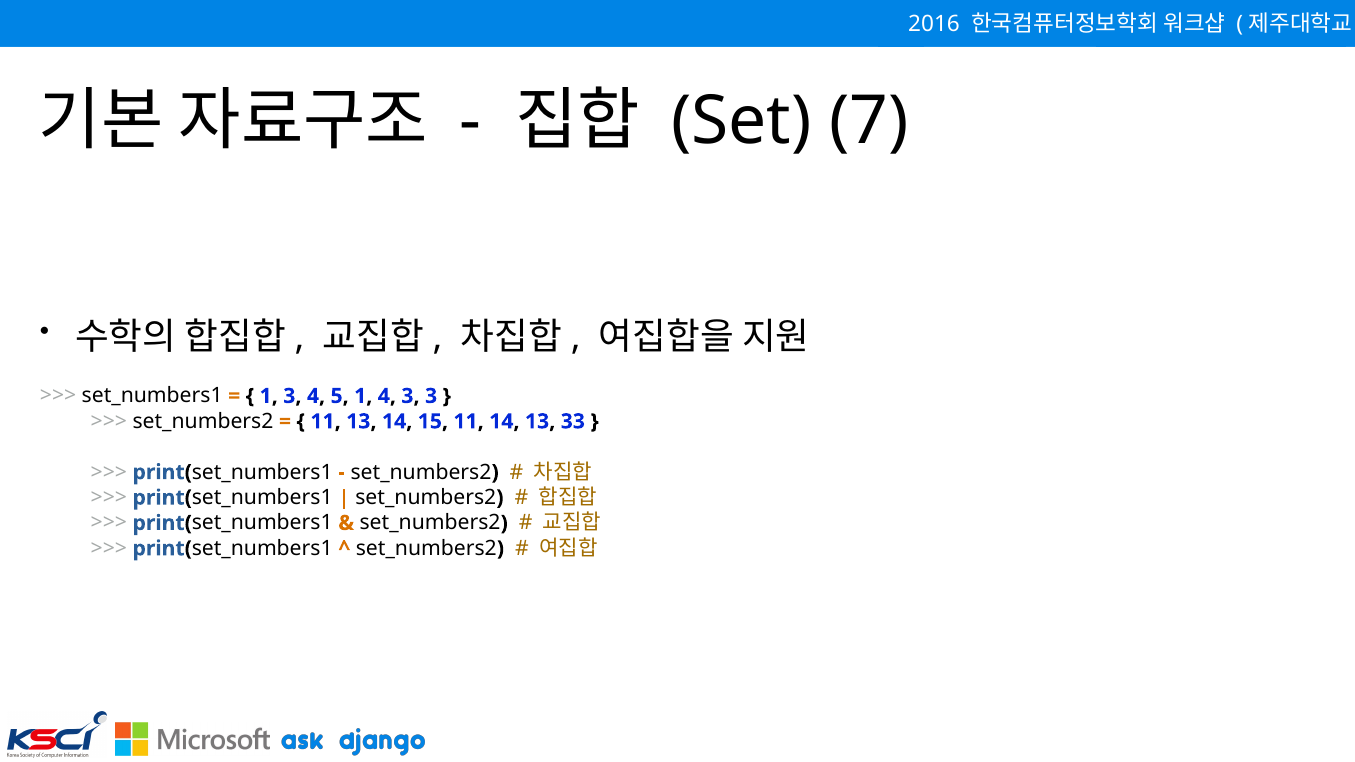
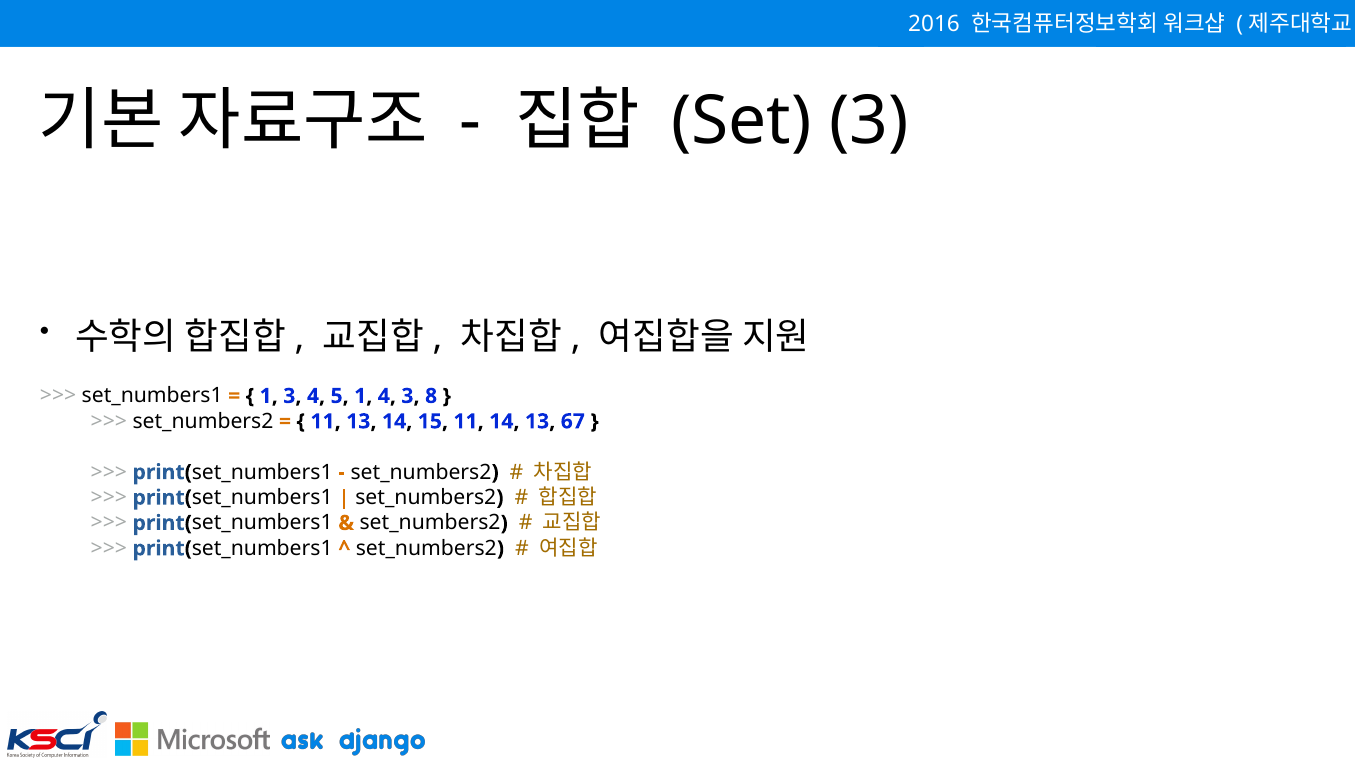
Set 7: 7 -> 3 (869, 121)
3 3: 3 -> 8 (431, 396)
33: 33 -> 67 (573, 422)
